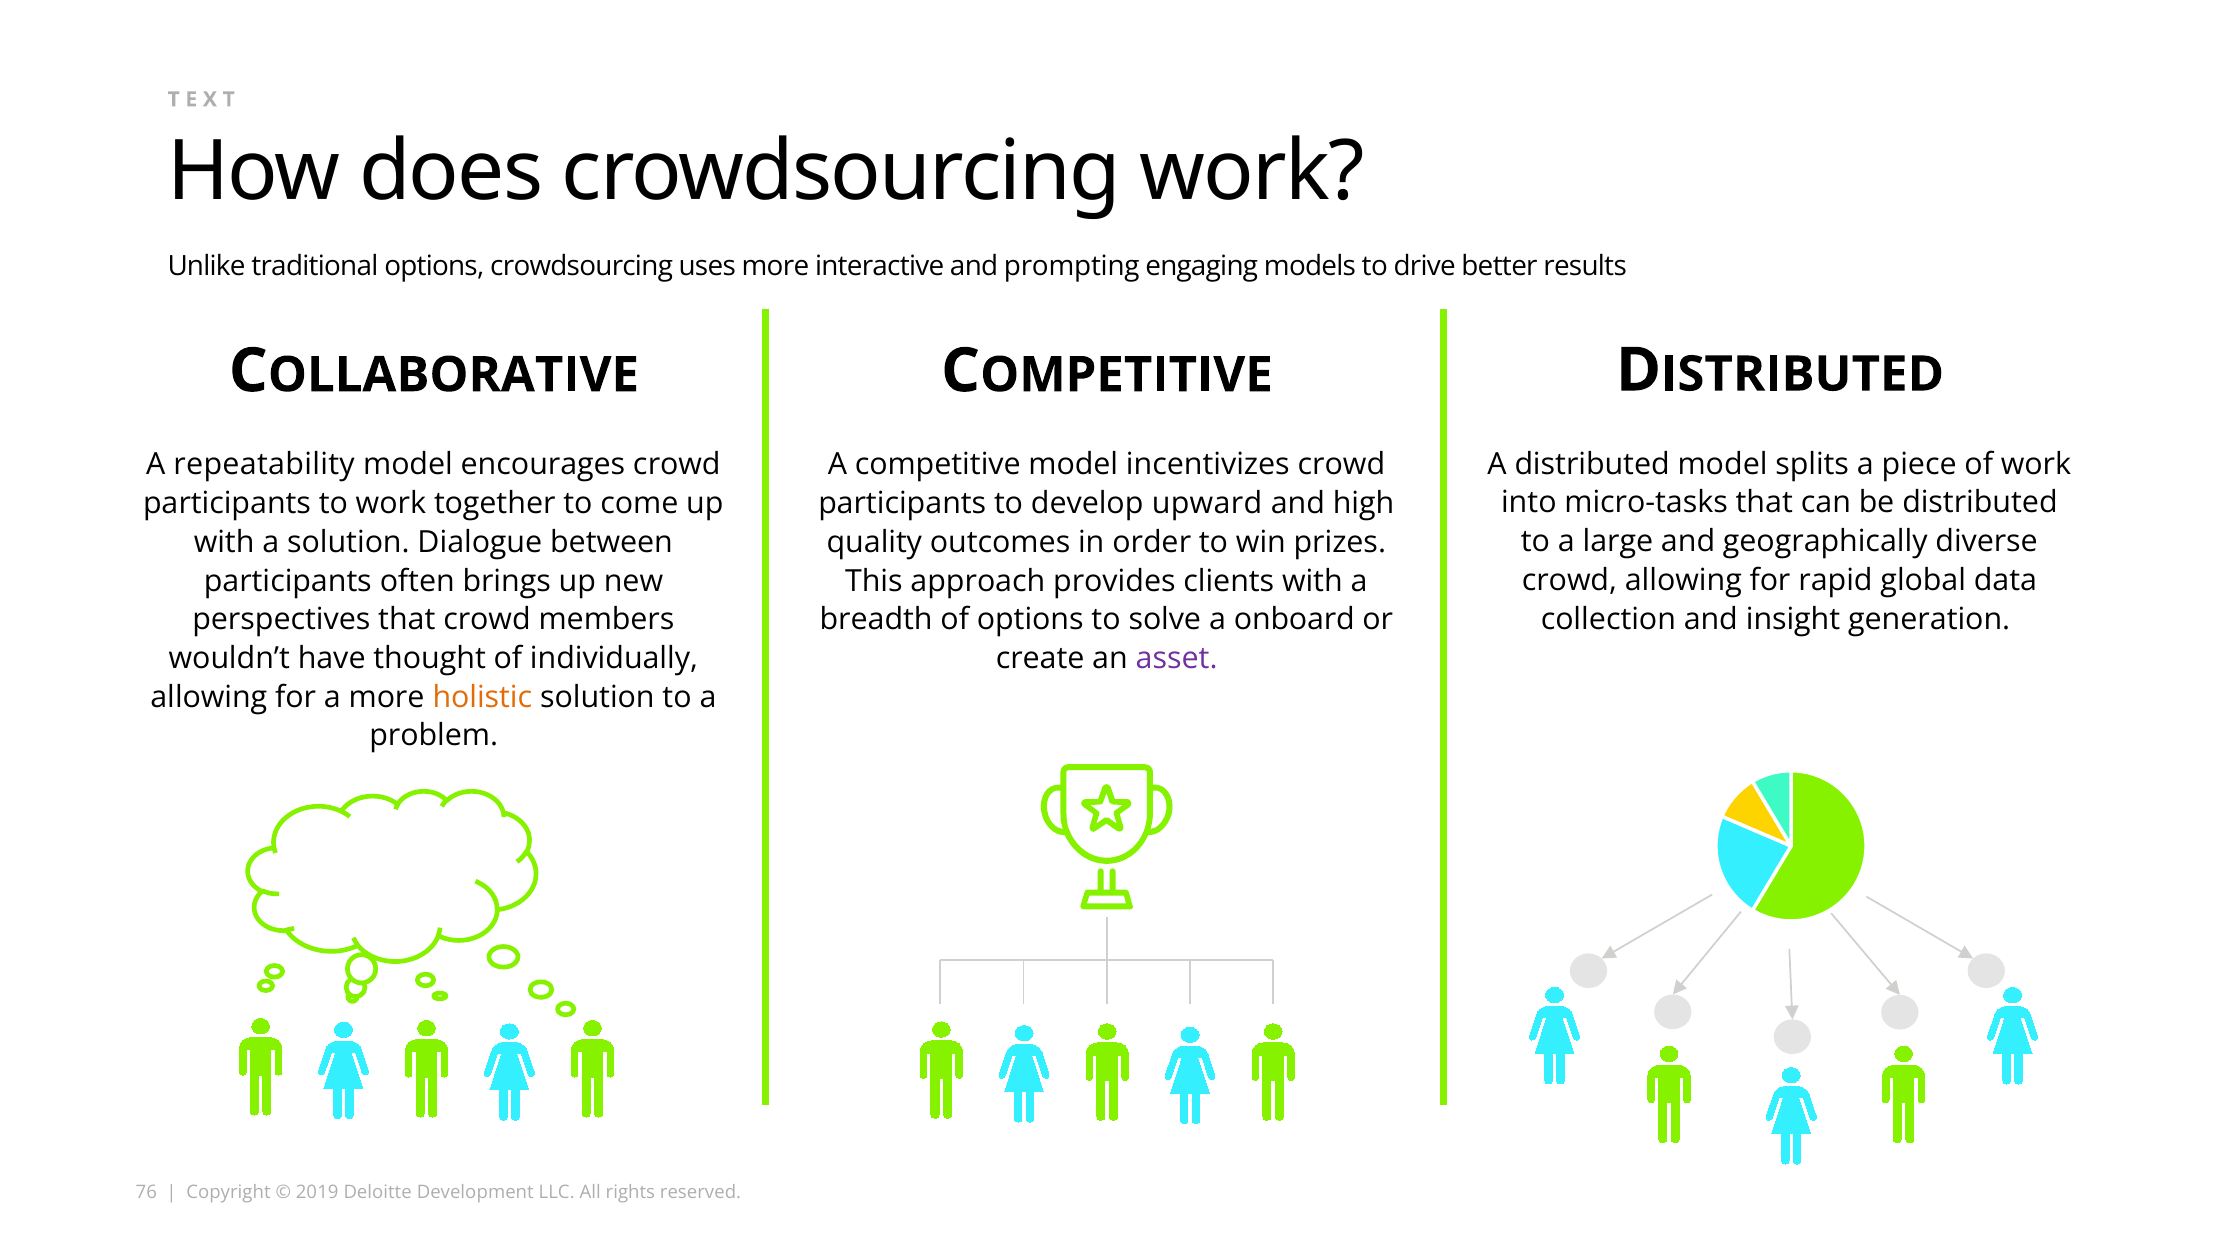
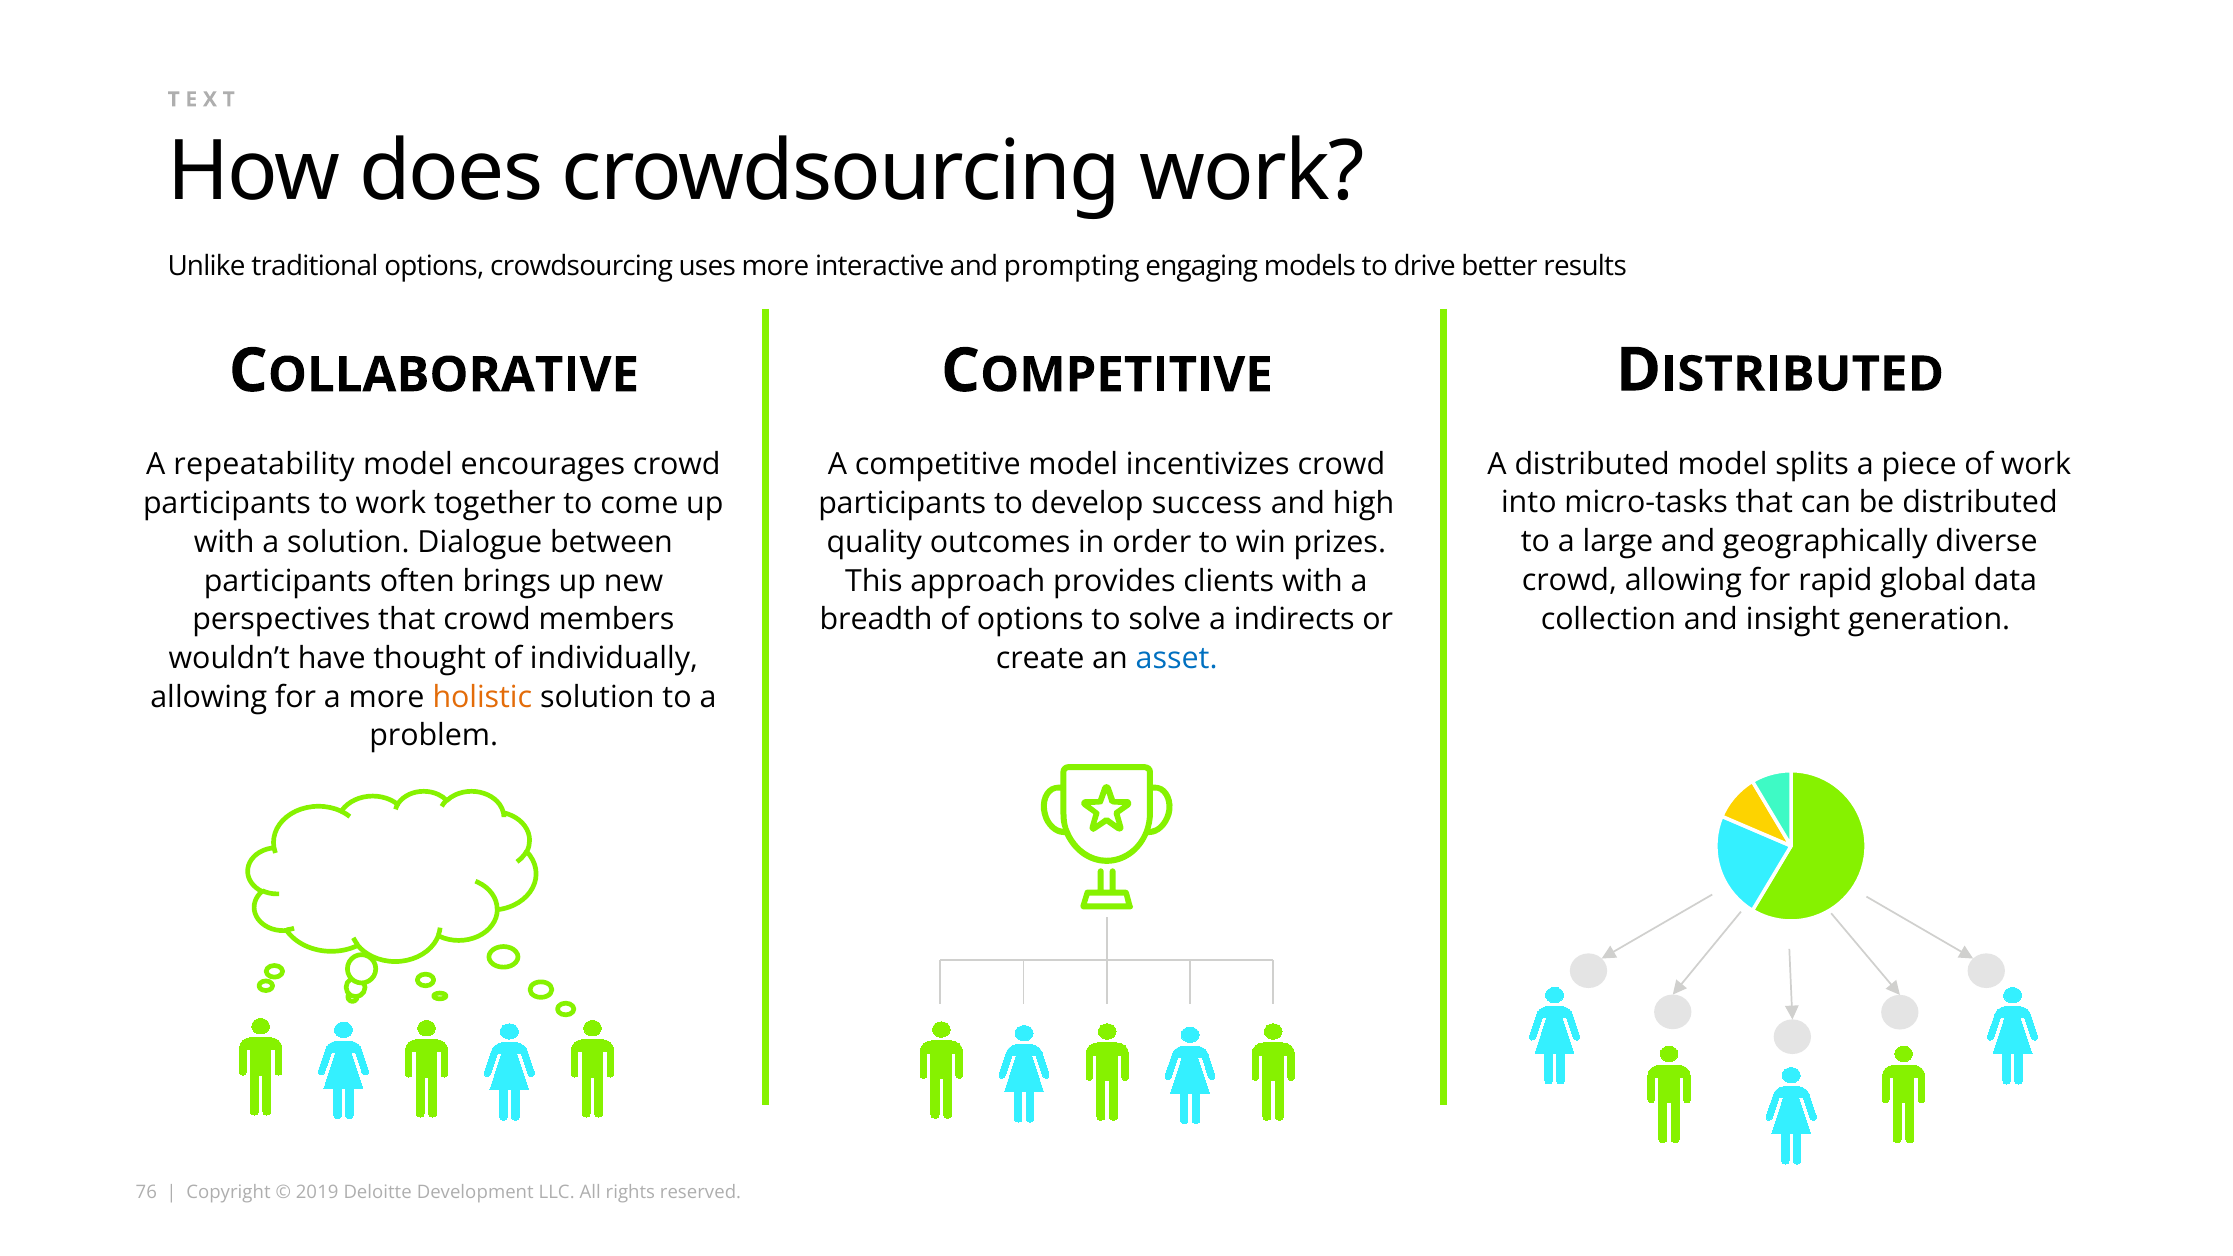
upward: upward -> success (1207, 504)
onboard: onboard -> indirects (1294, 620)
asset colour: purple -> blue (1177, 658)
